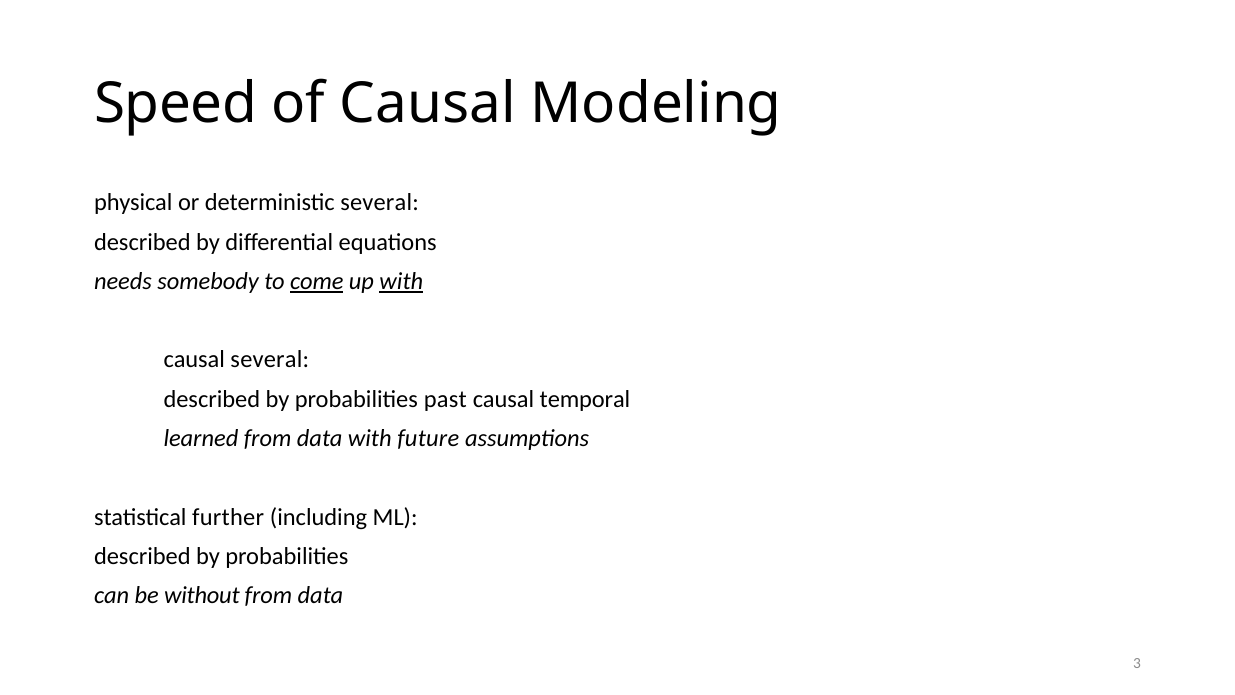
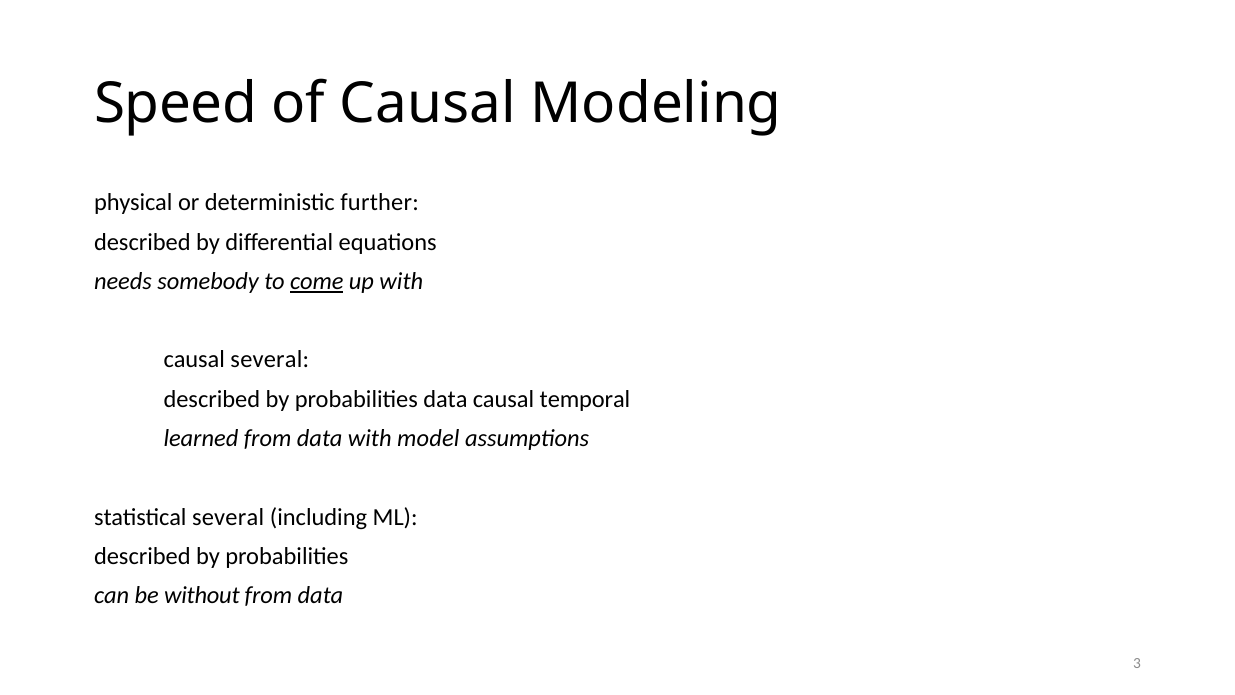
deterministic several: several -> further (380, 203)
with underline: present -> none (401, 281)
probabilities past: past -> data (445, 399)
future: future -> model (428, 438)
statistical further: further -> several (228, 517)
